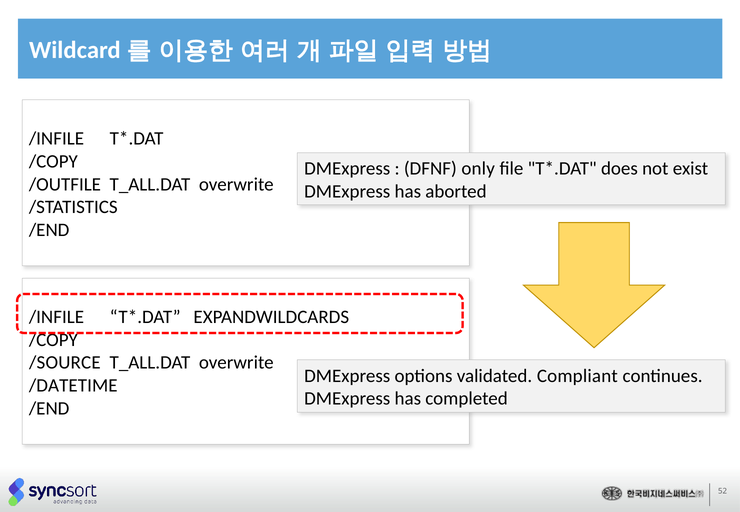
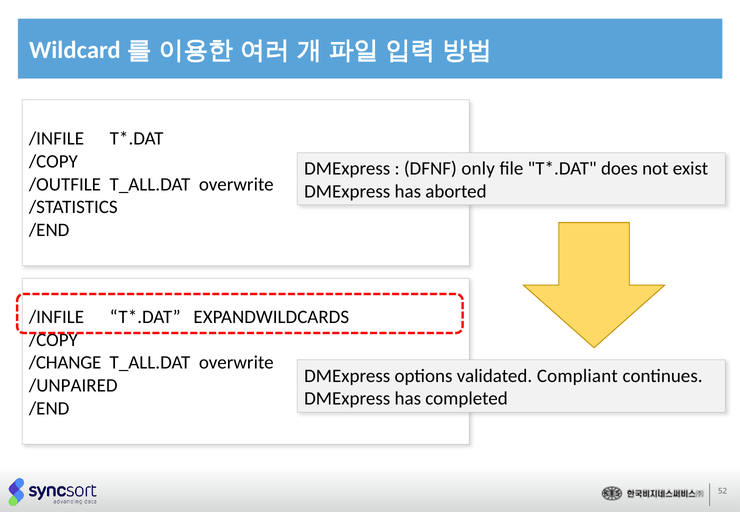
/SOURCE: /SOURCE -> /CHANGE (65, 363)
/DATETIME: /DATETIME -> /UNPAIRED (73, 386)
